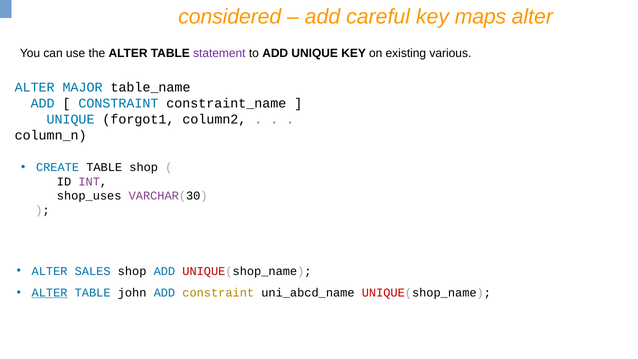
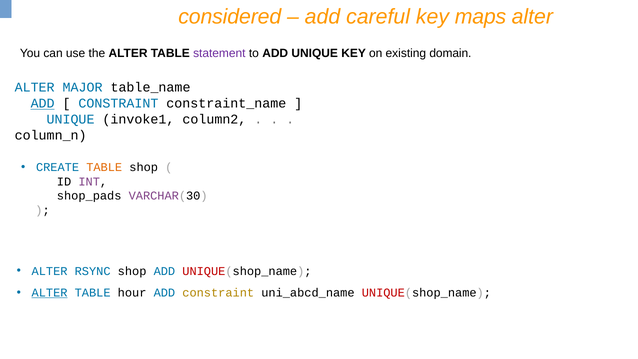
various: various -> domain (450, 53)
ADD underline: none -> present (43, 103)
forgot1: forgot1 -> invoke1 (138, 119)
TABLE colour: black -> orange (104, 167)
shop_uses: shop_uses -> shop_pads (89, 196)
SALES: SALES -> RSYNC (93, 271)
john: john -> hour (132, 293)
